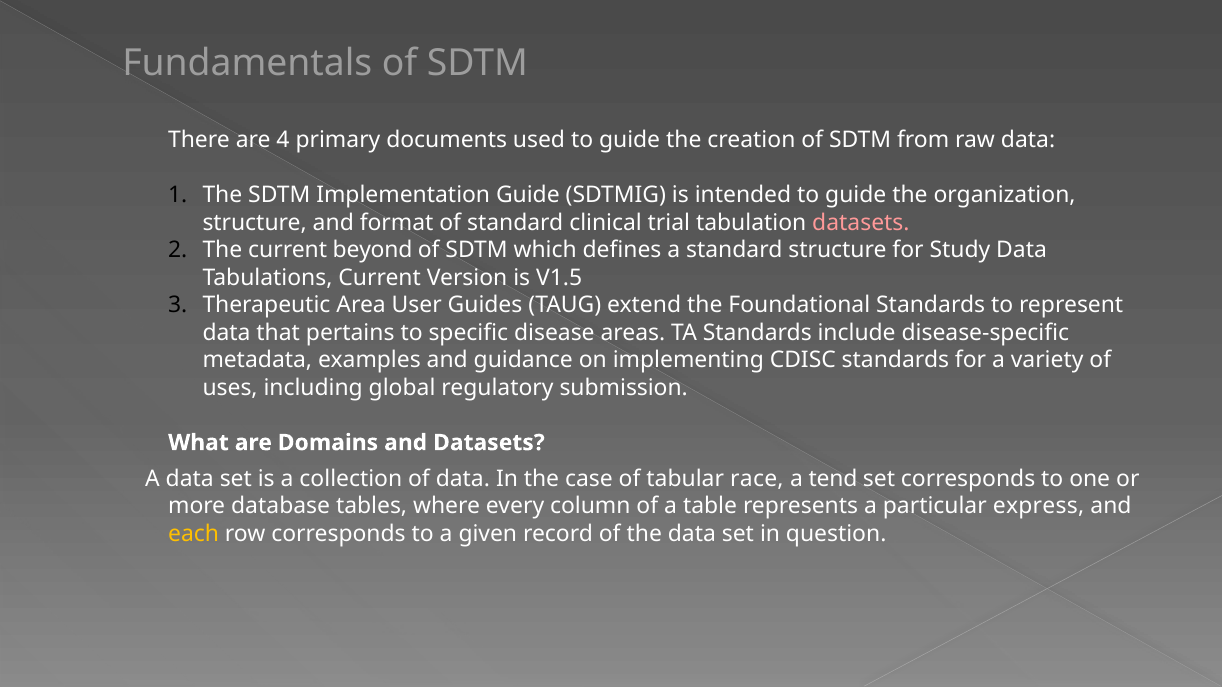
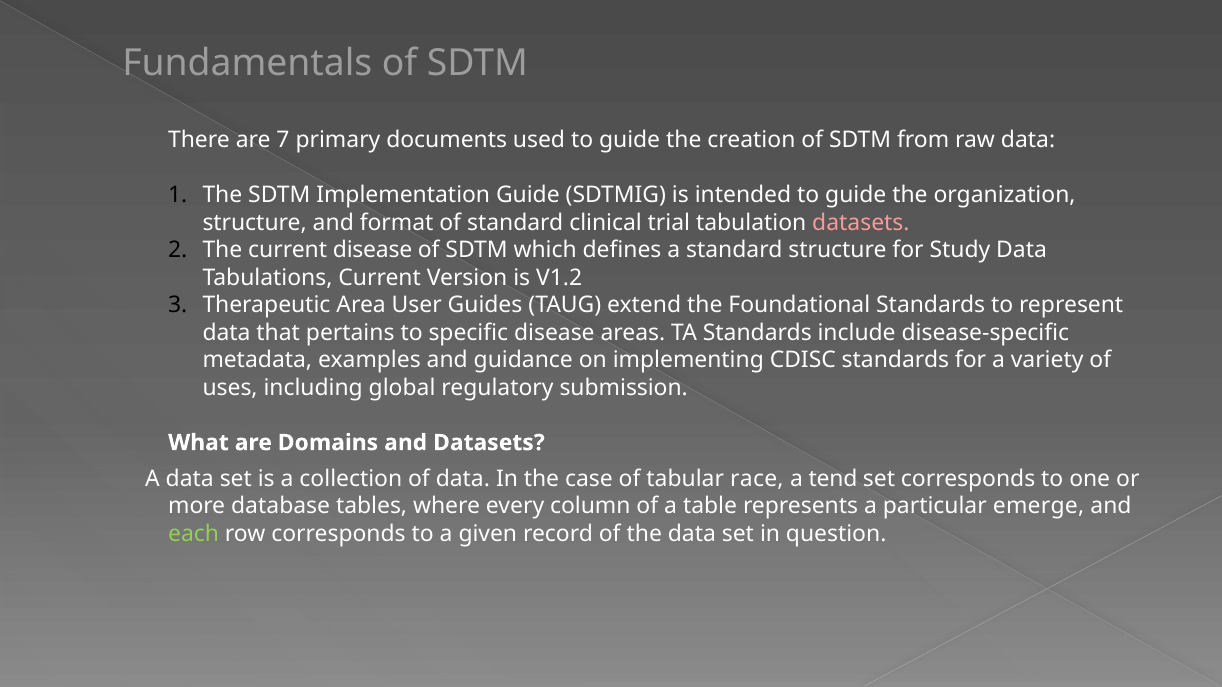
4: 4 -> 7 (283, 140)
current beyond: beyond -> disease (373, 250)
V1.5: V1.5 -> V1.2 (559, 278)
express: express -> emerge (1039, 506)
each colour: yellow -> light green (194, 534)
